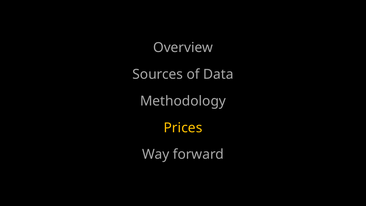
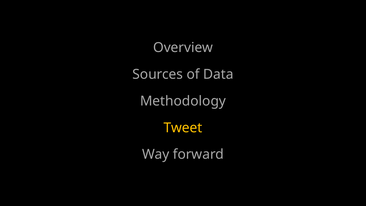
Prices: Prices -> Tweet (183, 128)
